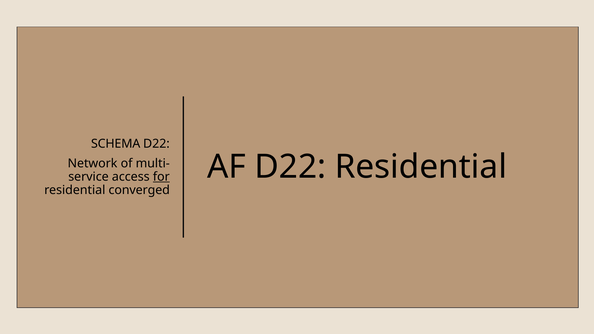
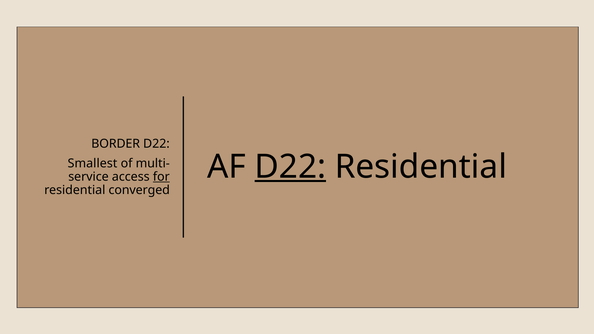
SCHEMA: SCHEMA -> BORDER (116, 144)
D22 underline: none -> present (290, 167)
Network: Network -> Smallest (92, 163)
